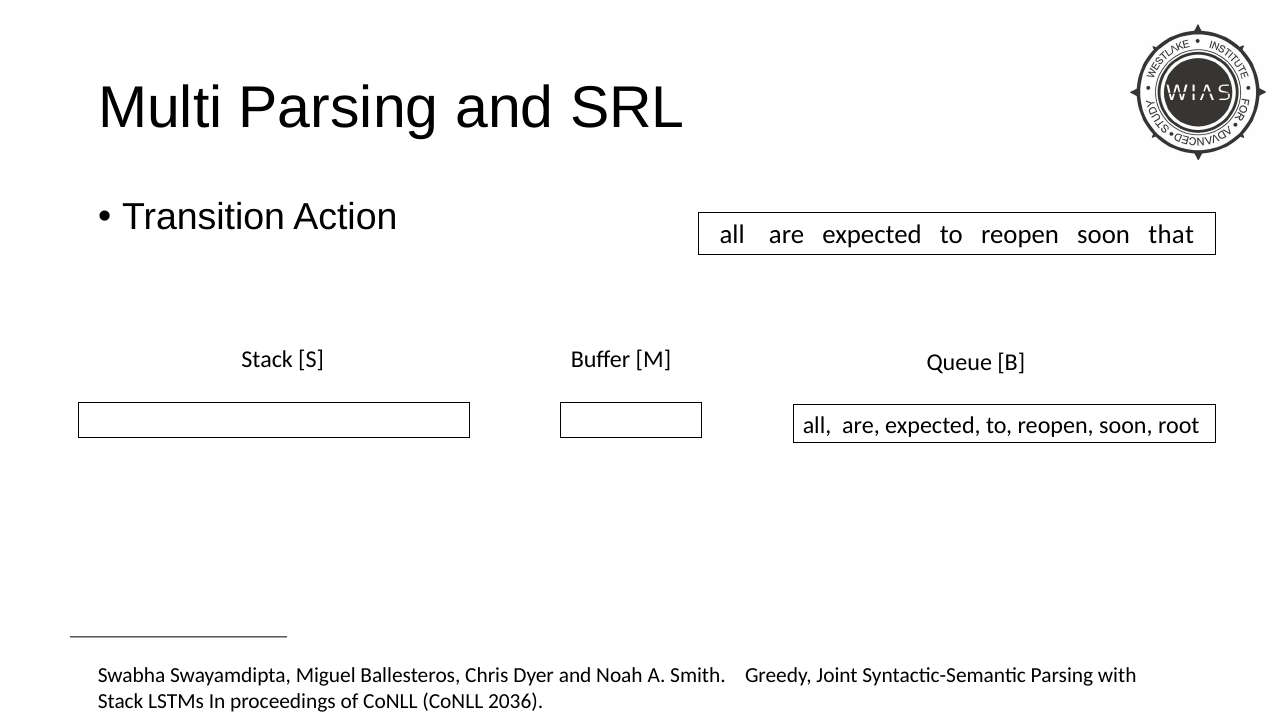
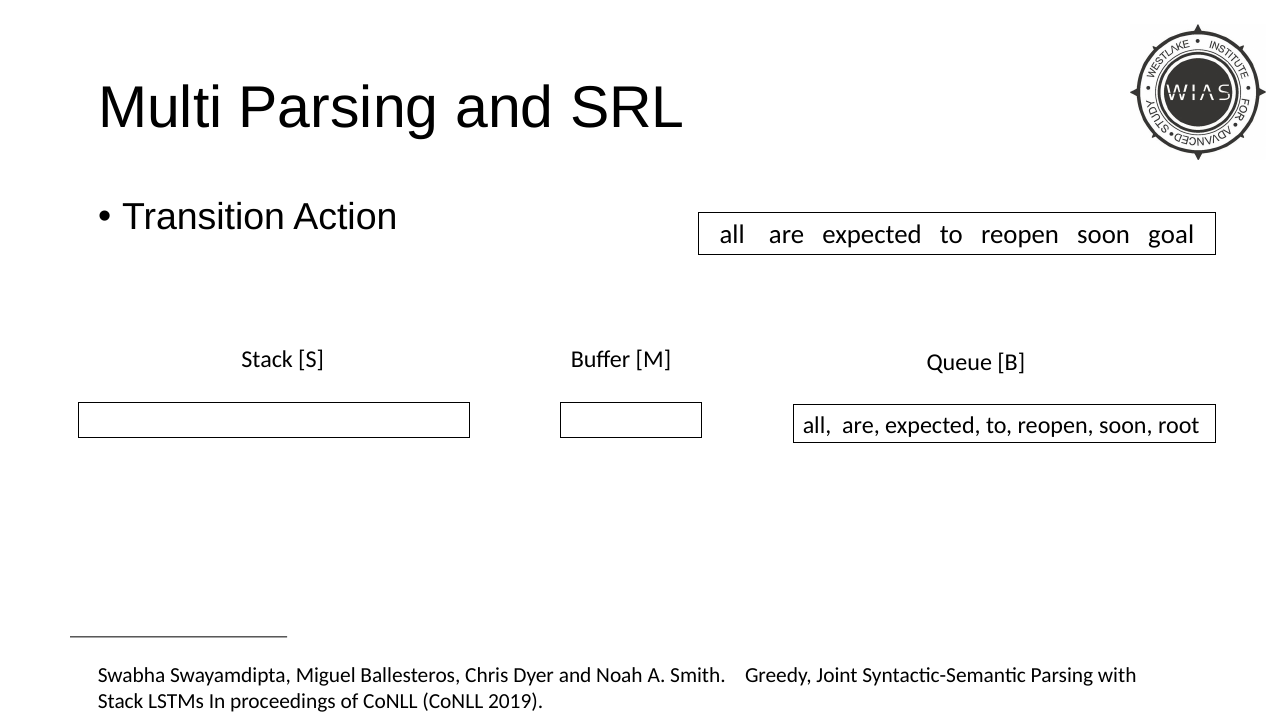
that: that -> goal (1171, 235)
2036: 2036 -> 2019 (516, 702)
